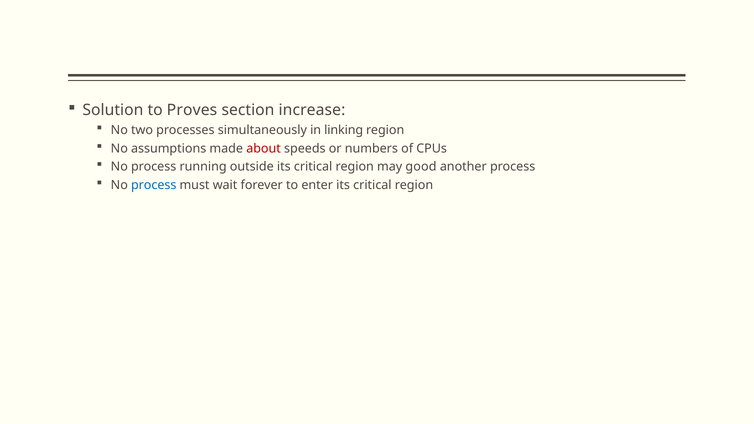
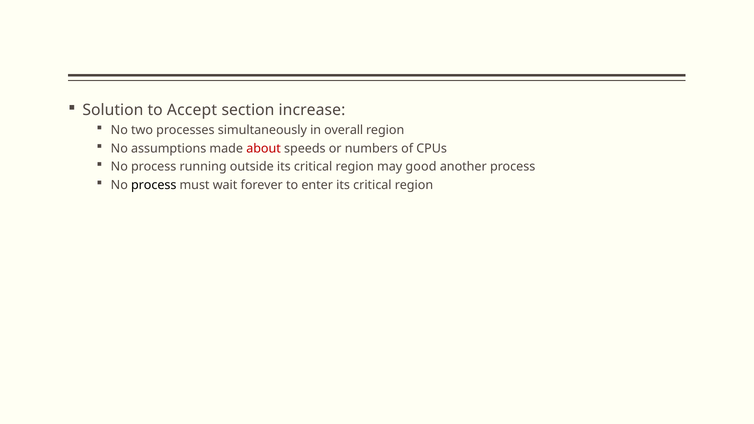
Proves: Proves -> Accept (192, 110)
linking: linking -> overall (344, 130)
process colour: blue -> black (154, 185)
